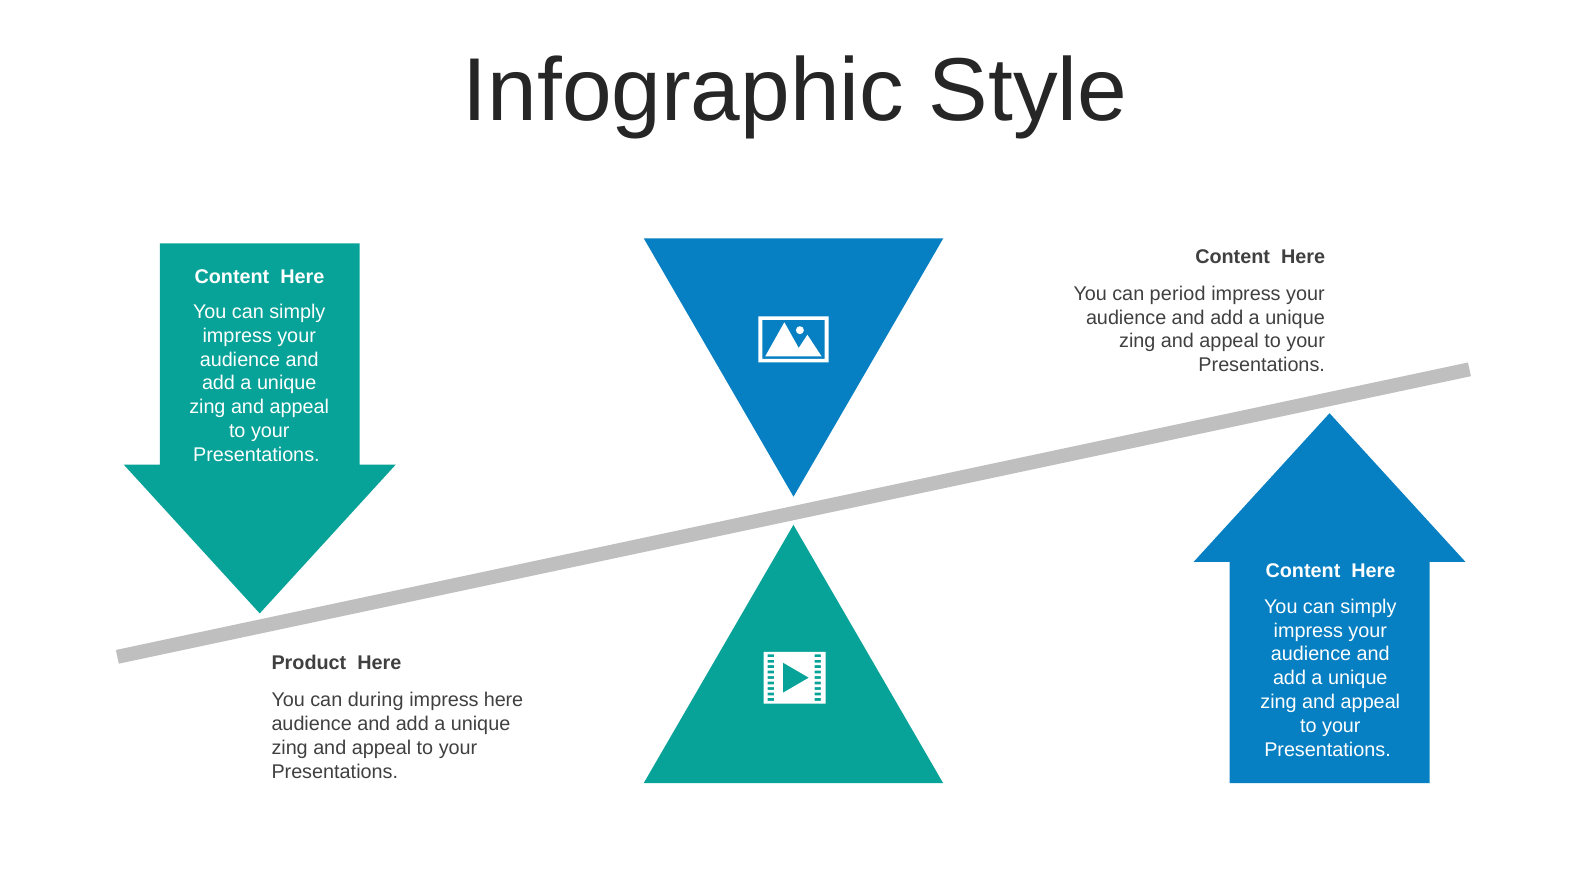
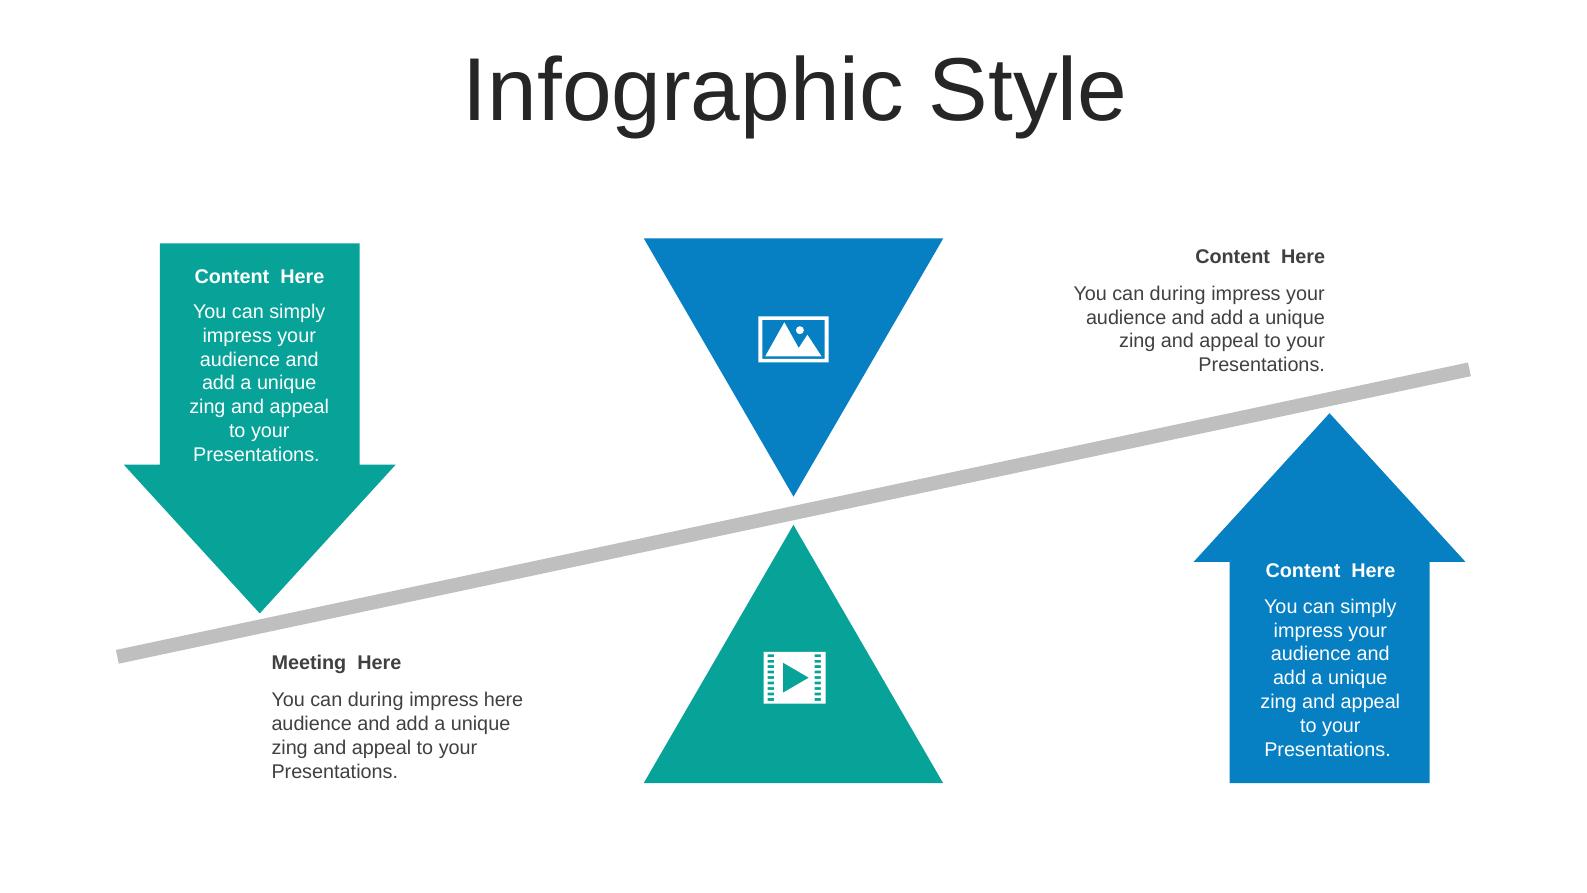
period: period -> during (1178, 294)
Product: Product -> Meeting (309, 663)
